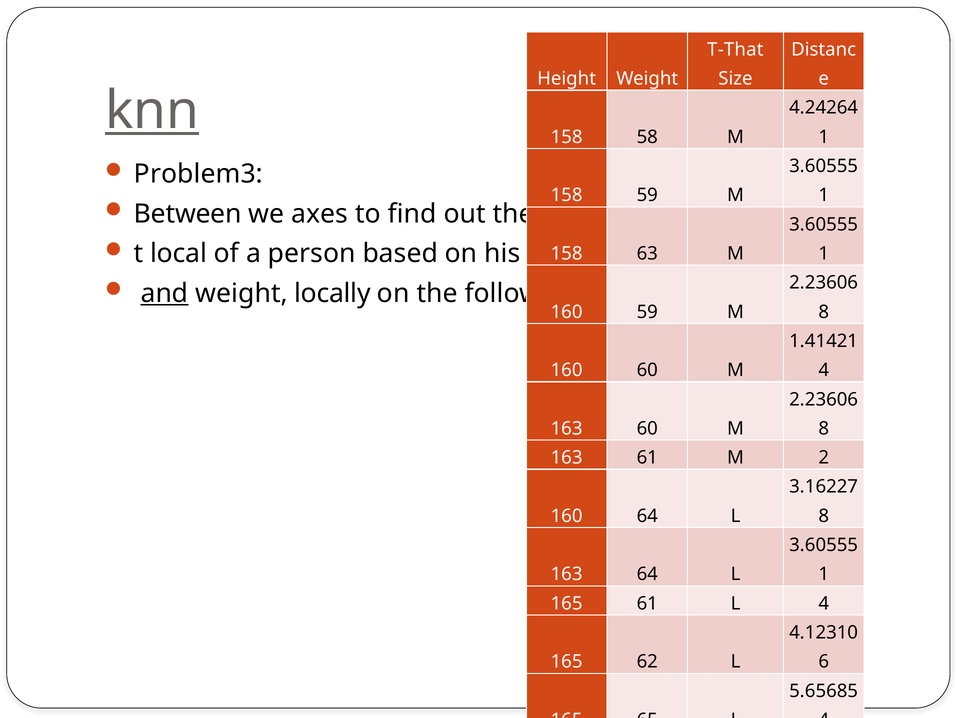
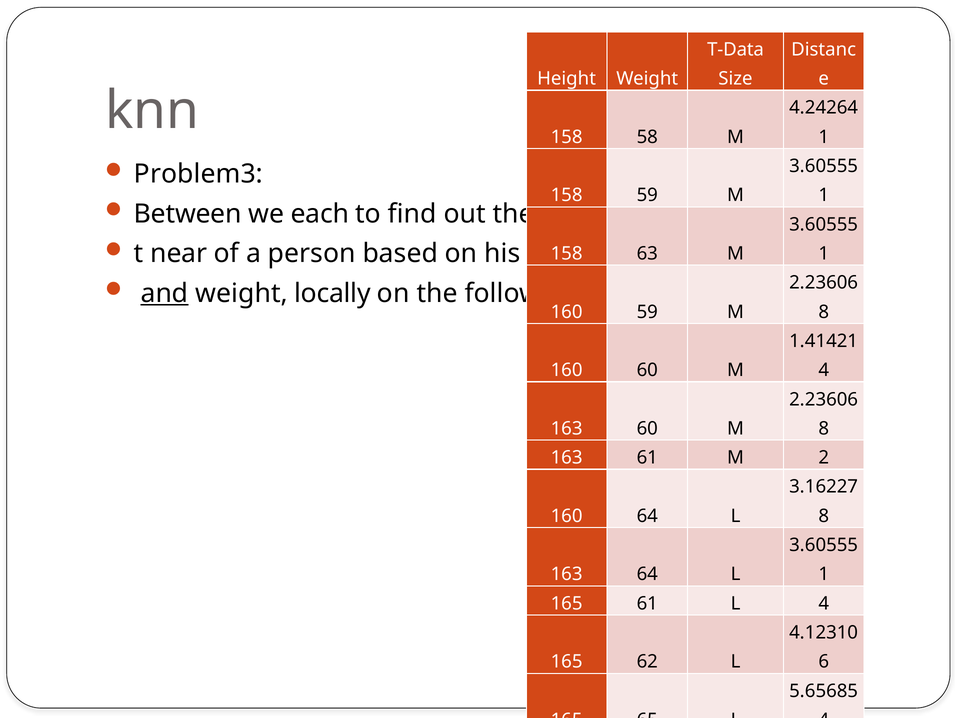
T-That: T-That -> T-Data (736, 50)
knn underline: present -> none (152, 111)
axes: axes -> each (320, 214)
local: local -> near (179, 253)
